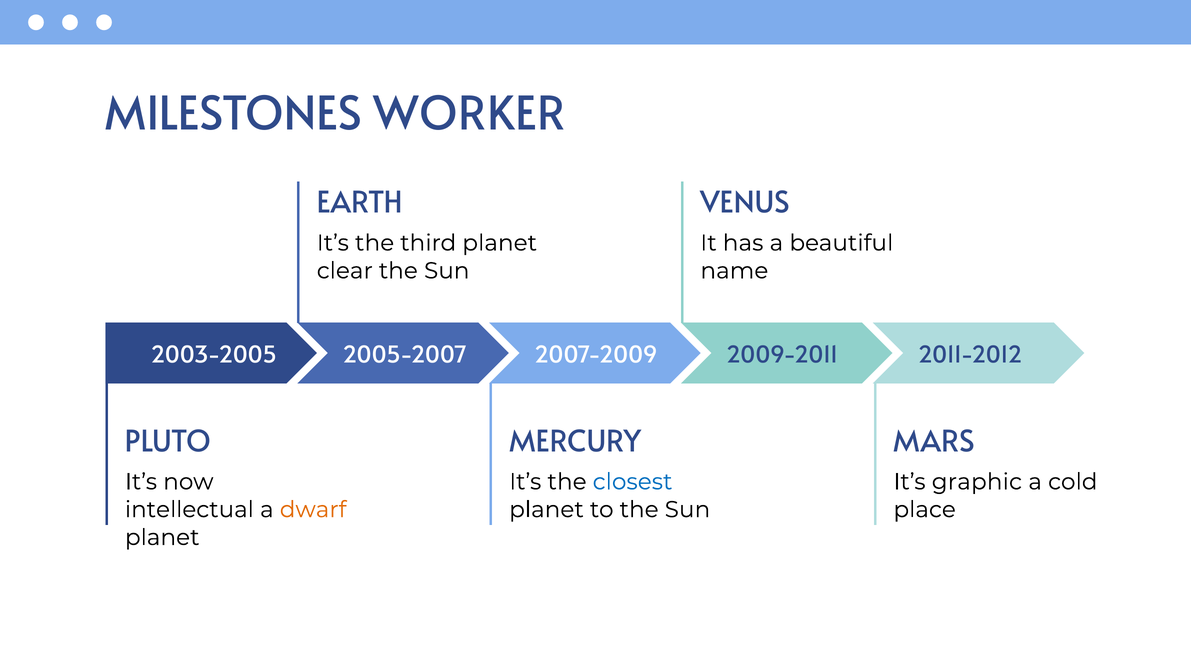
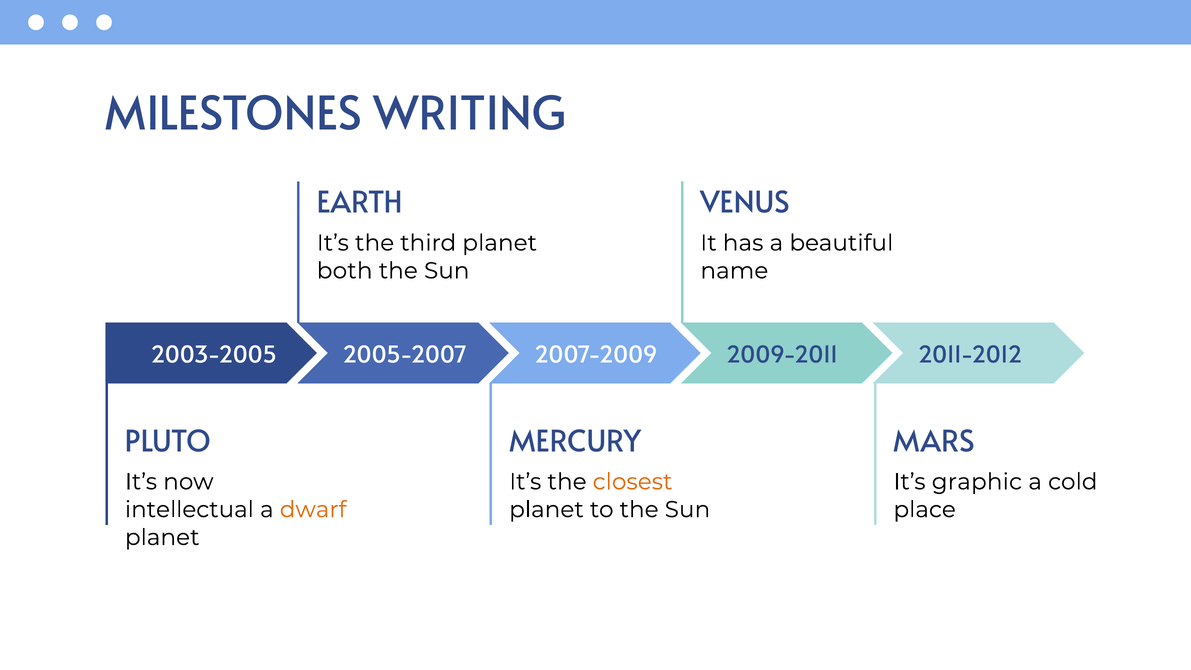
WORKER: WORKER -> WRITING (470, 115)
clear: clear -> both (345, 271)
closest colour: blue -> orange (633, 482)
